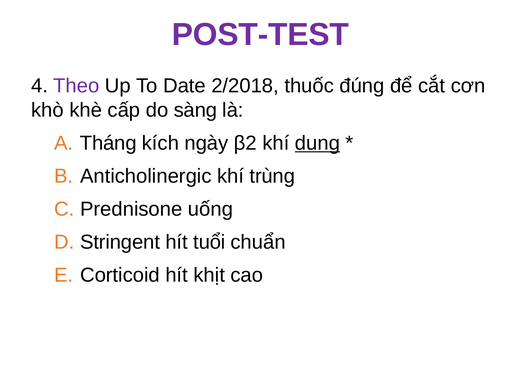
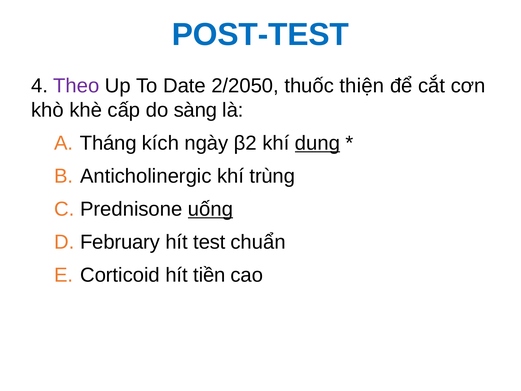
POST-TEST colour: purple -> blue (260, 35)
2/2018: 2/2018 -> 2/2050 (245, 86)
đúng: đúng -> thiện (362, 86)
uống underline: none -> present (210, 209)
Stringent: Stringent -> February (120, 242)
tuổi: tuổi -> test (209, 242)
khịt: khịt -> tiền (209, 275)
